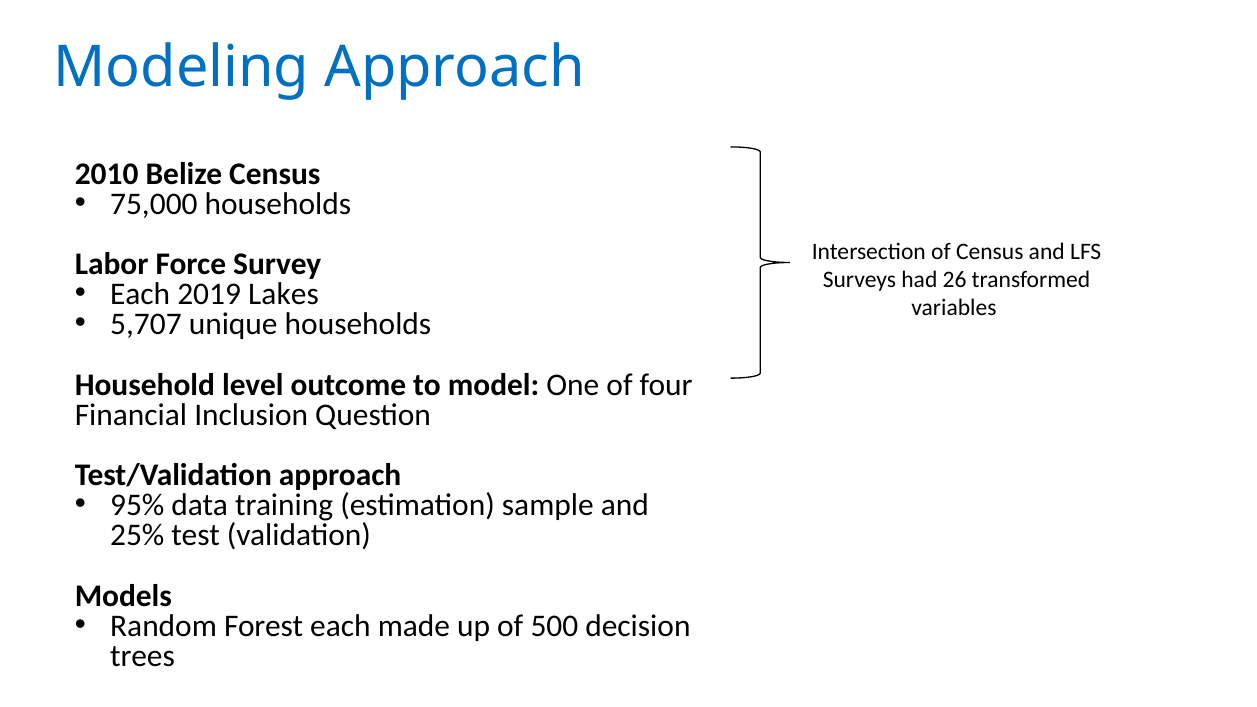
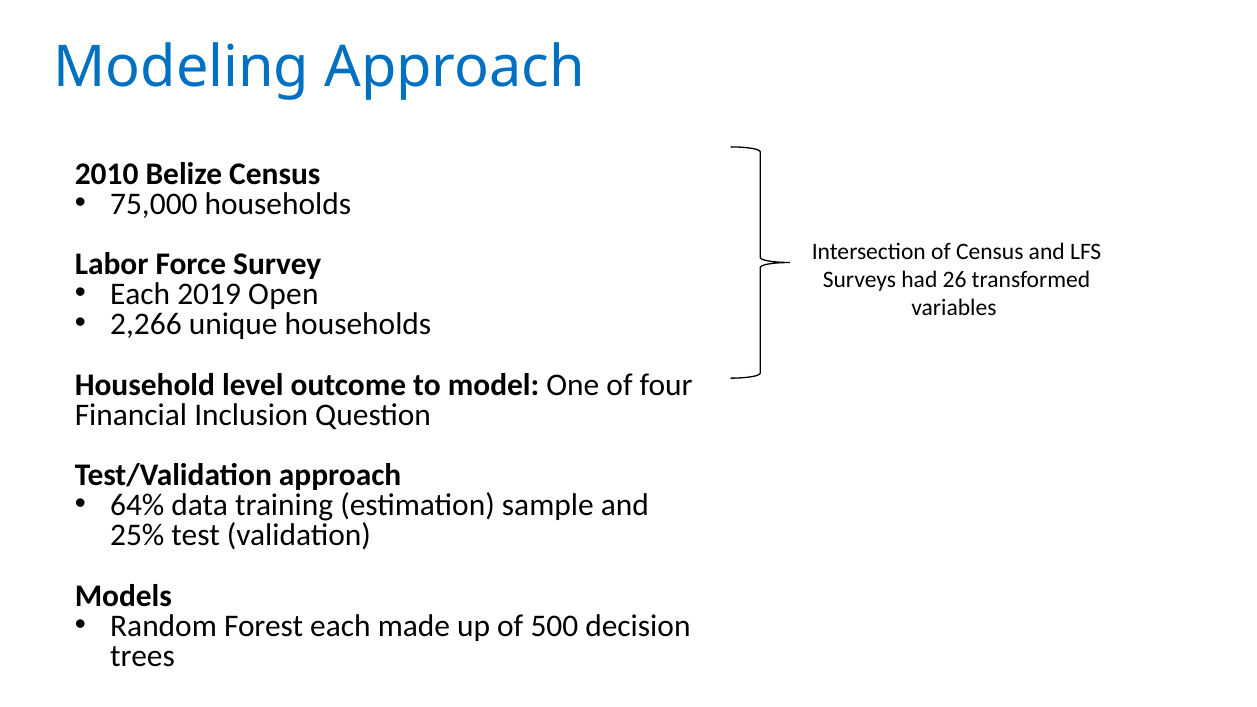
Lakes: Lakes -> Open (283, 294)
5,707: 5,707 -> 2,266 (146, 324)
95%: 95% -> 64% (137, 505)
